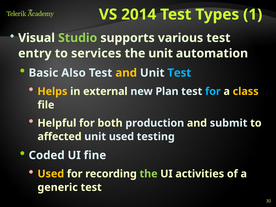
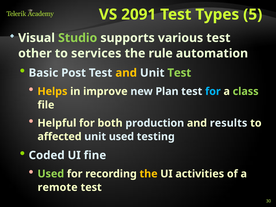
2014: 2014 -> 2091 (139, 14)
1: 1 -> 5 (253, 14)
entry: entry -> other (35, 53)
the unit: unit -> rule (161, 53)
Also: Also -> Post (74, 73)
Test colour: light blue -> light green (179, 73)
external: external -> improve (105, 91)
class colour: yellow -> light green (246, 91)
submit: submit -> results (229, 123)
Used colour: yellow -> light green (51, 174)
the colour: light green -> yellow (149, 174)
generic: generic -> remote (58, 187)
